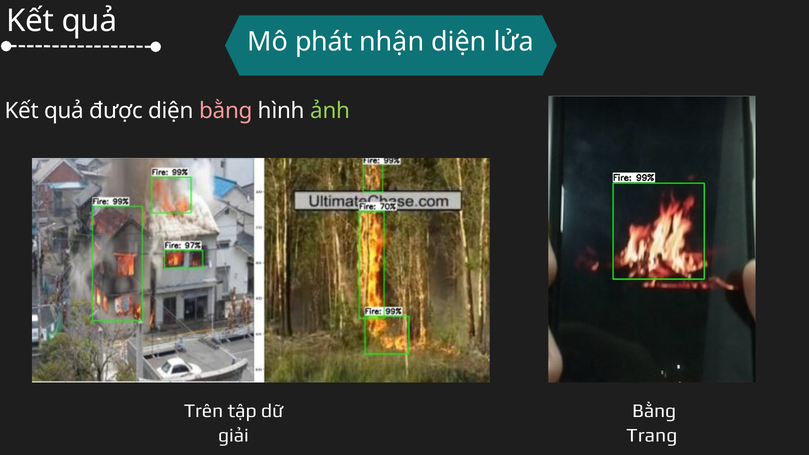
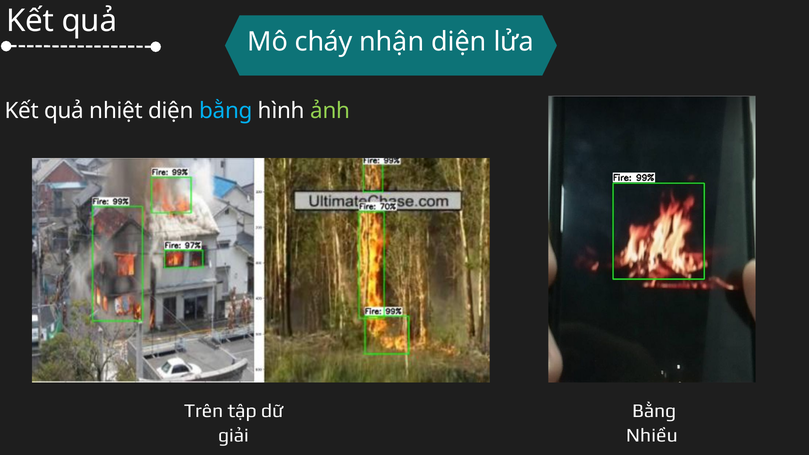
phát: phát -> cháy (324, 42)
được: được -> nhiệt (116, 111)
bằng colour: pink -> light blue (226, 111)
Trang: Trang -> Nhiều (652, 436)
